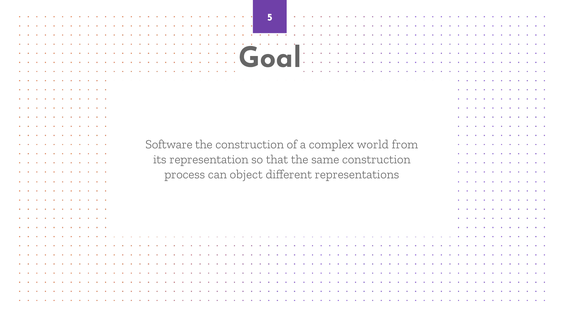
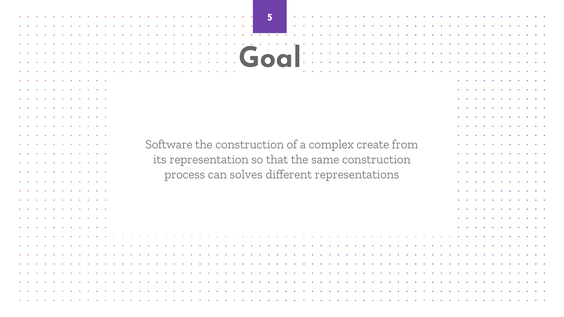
world: world -> create (373, 144)
object: object -> solves (246, 175)
